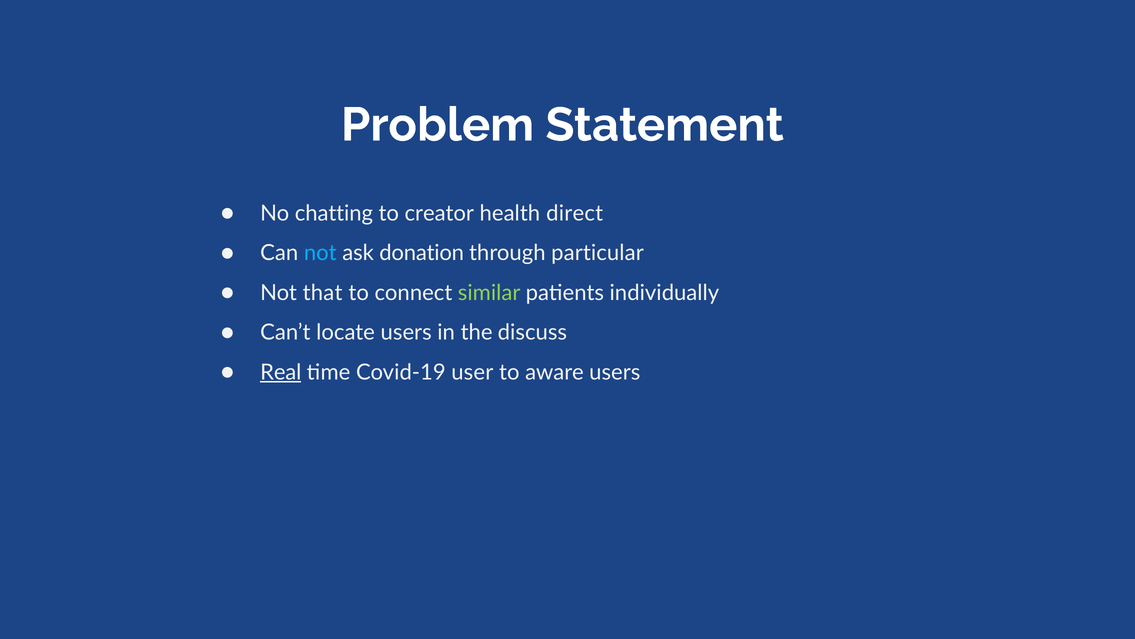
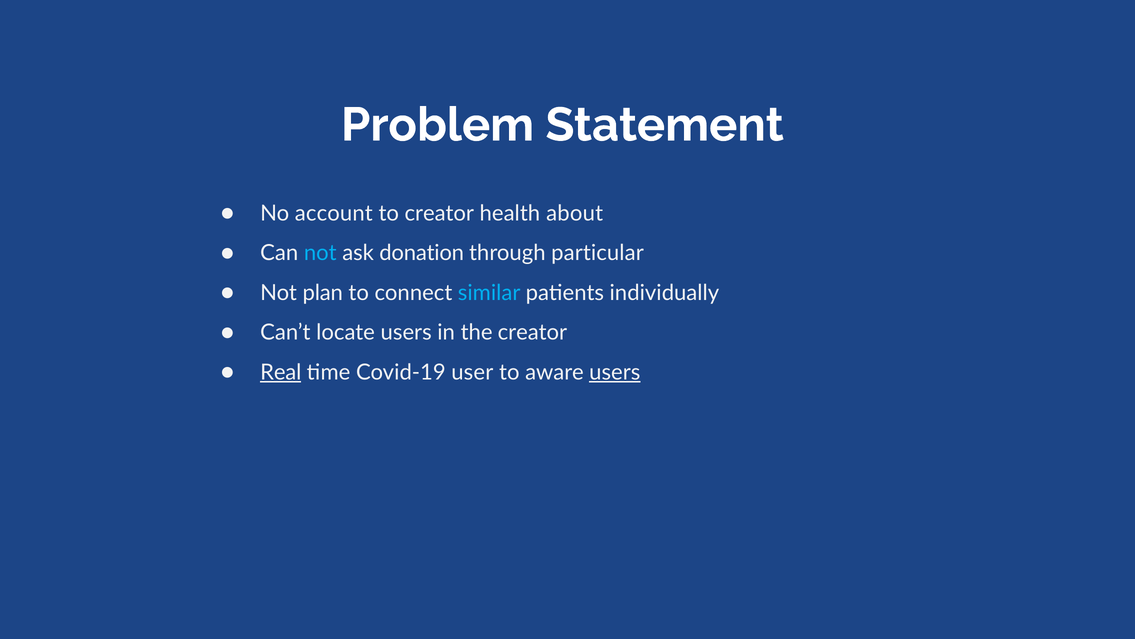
chatting: chatting -> account (334, 213)
direct: direct -> about (575, 213)
that: that -> plan (323, 293)
similar colour: light green -> light blue (489, 293)
the discuss: discuss -> creator (532, 332)
users underline: none -> present (615, 372)
